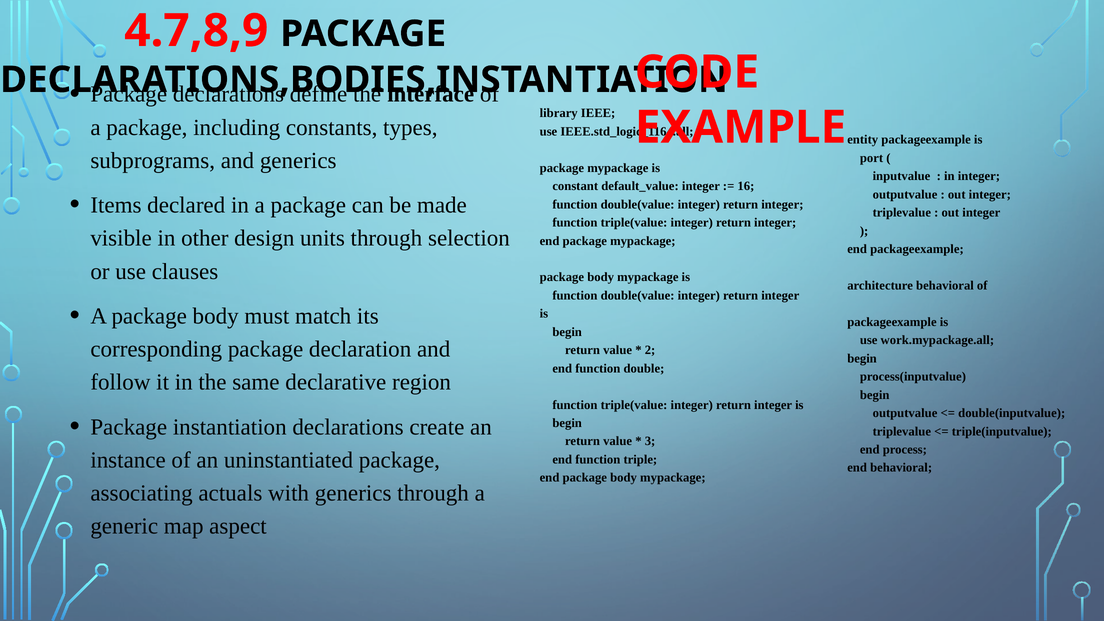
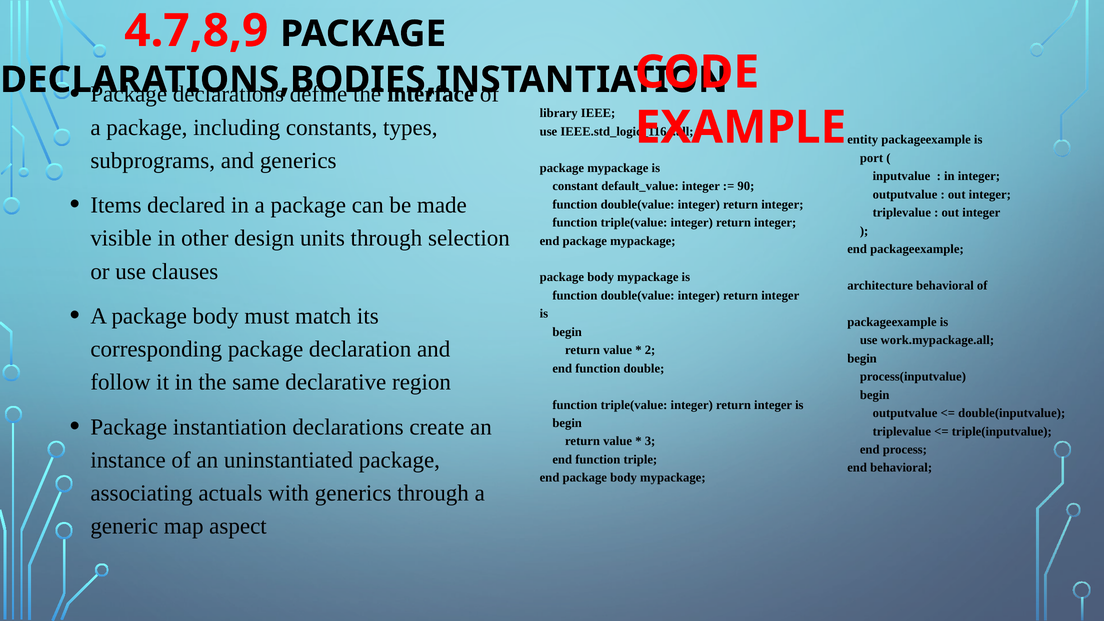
16: 16 -> 90 (746, 186)
